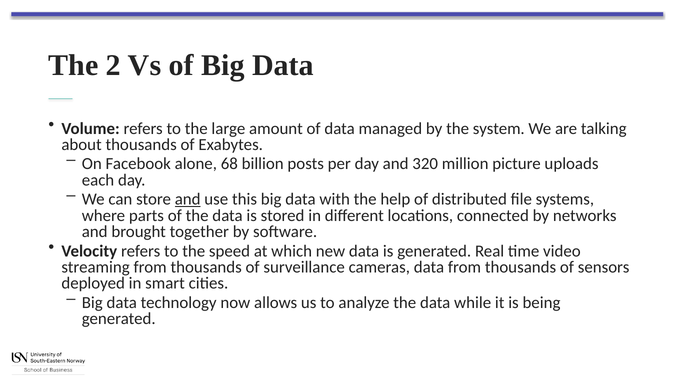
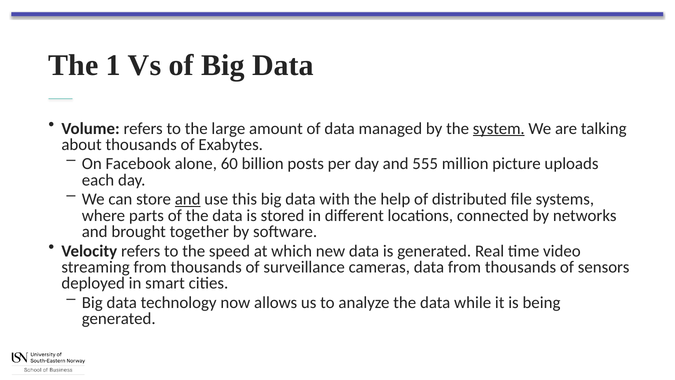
2: 2 -> 1 (113, 65)
system underline: none -> present (499, 128)
68: 68 -> 60 (229, 164)
320: 320 -> 555 (425, 164)
